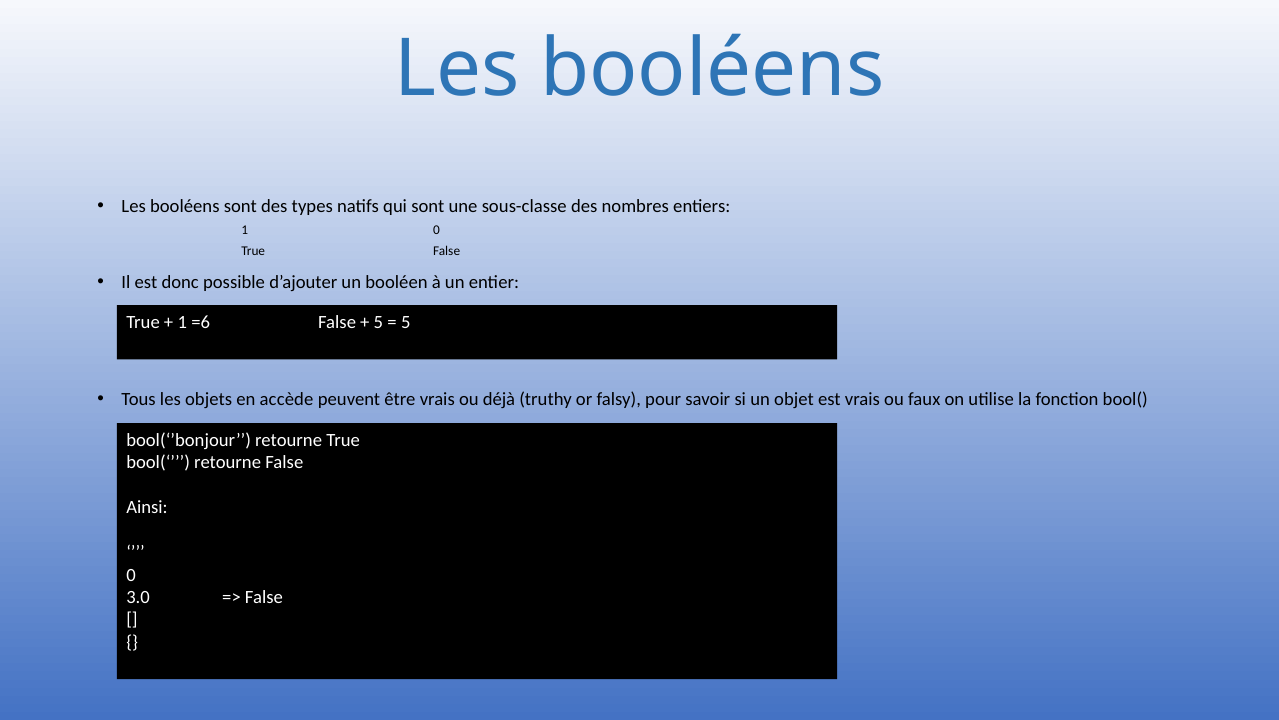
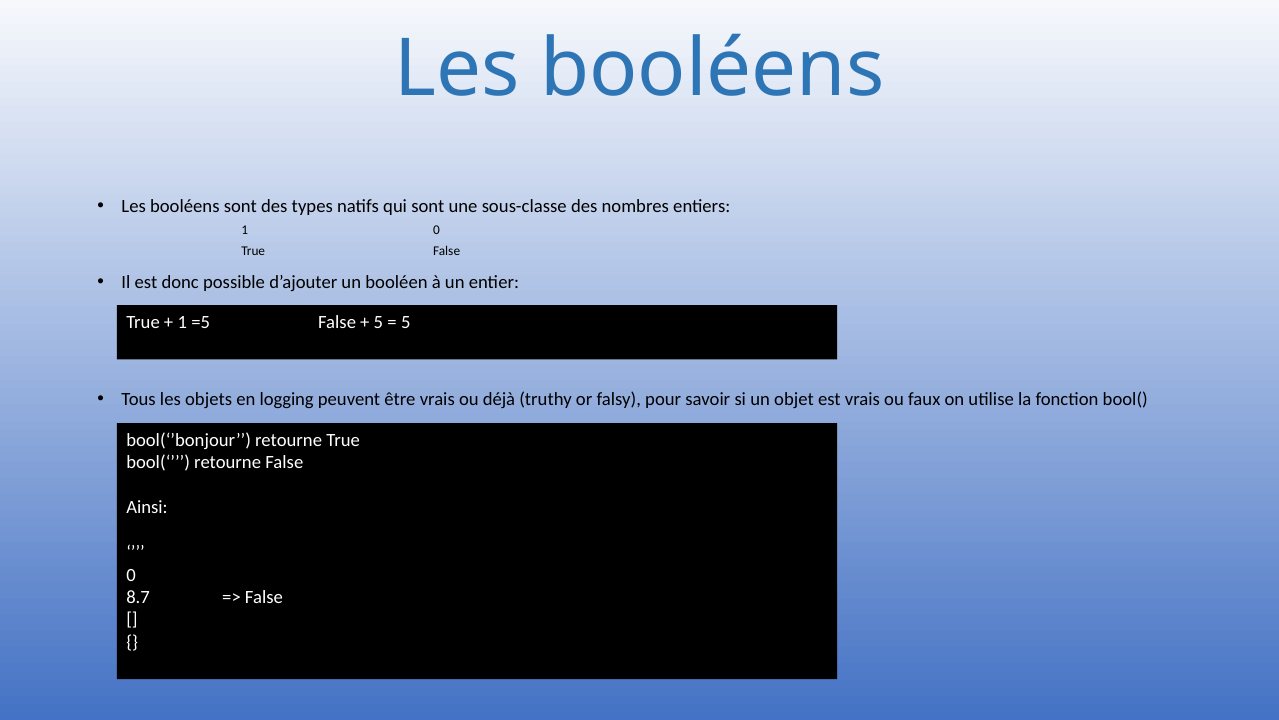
=6: =6 -> =5 (201, 322)
accède: accède -> logging (287, 399)
3.0: 3.0 -> 8.7 (138, 597)
